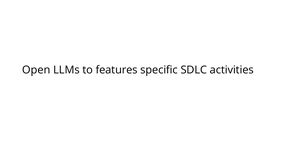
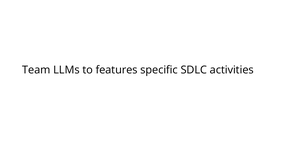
Open: Open -> Team (36, 70)
